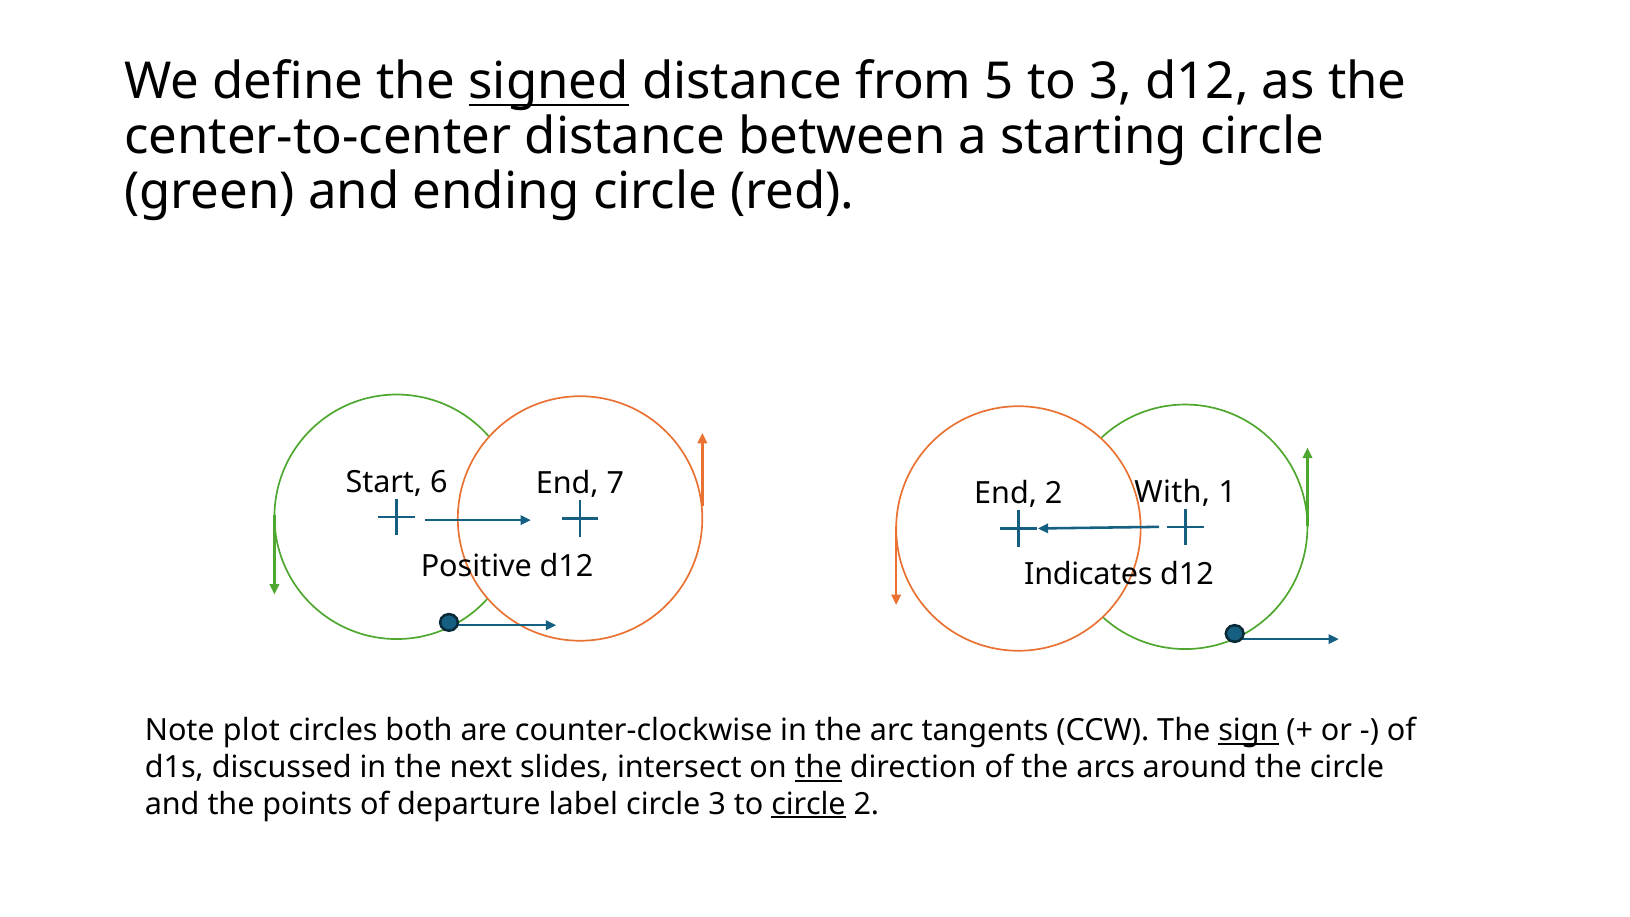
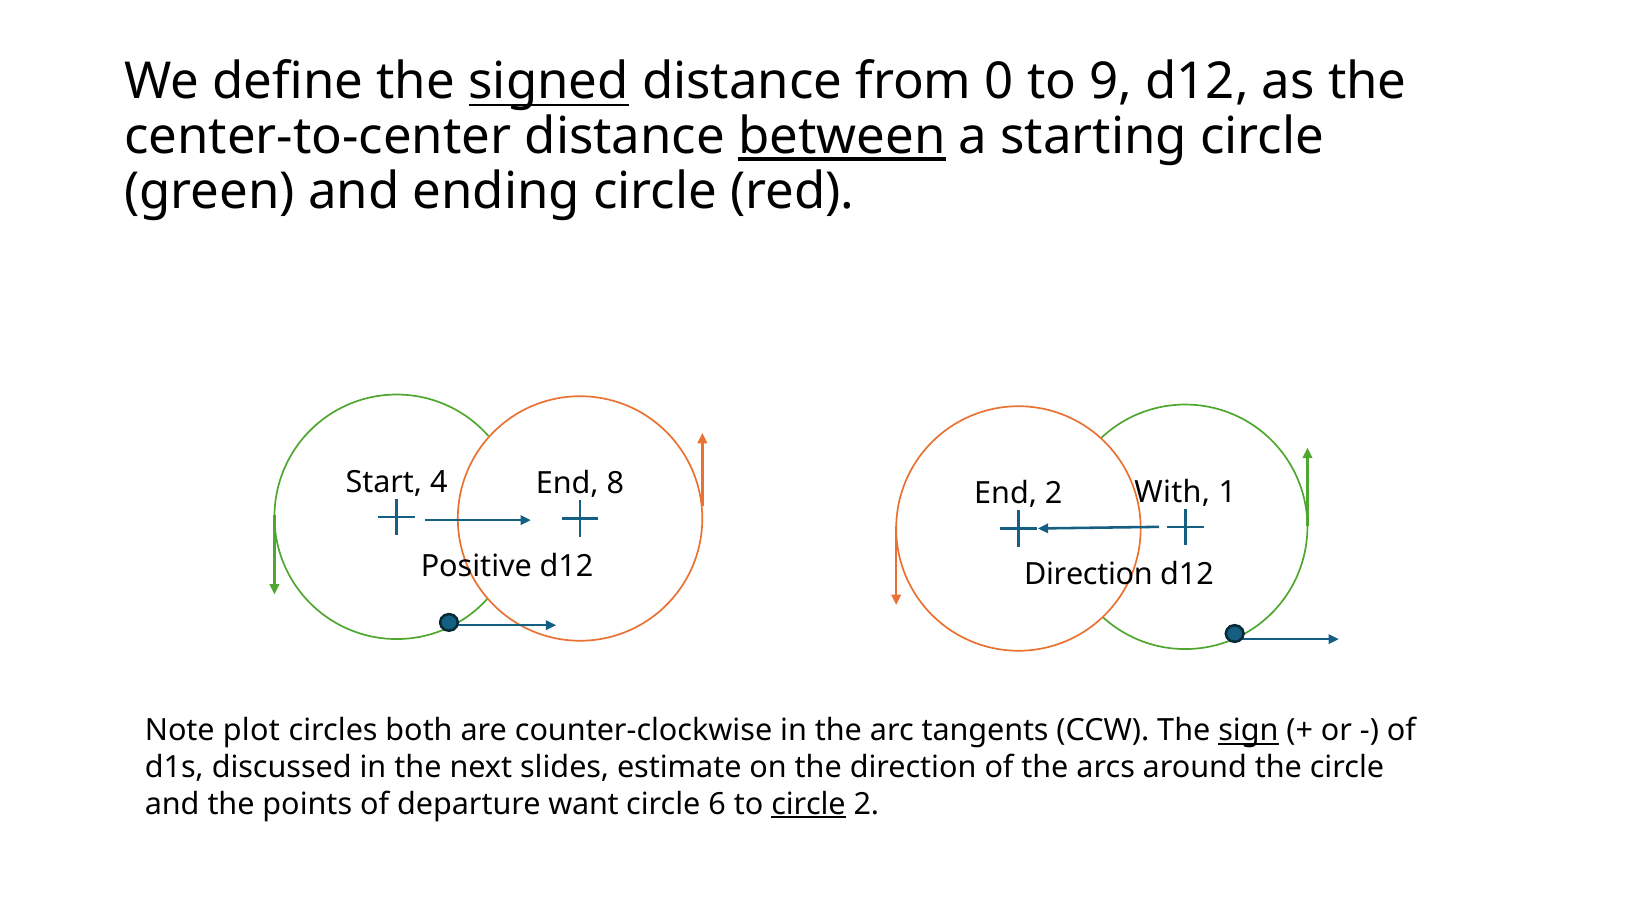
5: 5 -> 0 (999, 82)
to 3: 3 -> 9 (1111, 82)
between underline: none -> present (842, 137)
6: 6 -> 4 (439, 482)
7: 7 -> 8 (615, 484)
Indicates: Indicates -> Direction (1088, 574)
intersect: intersect -> estimate (679, 767)
the underline: present -> none (818, 767)
label: label -> want (584, 804)
circle 3: 3 -> 6 (717, 804)
